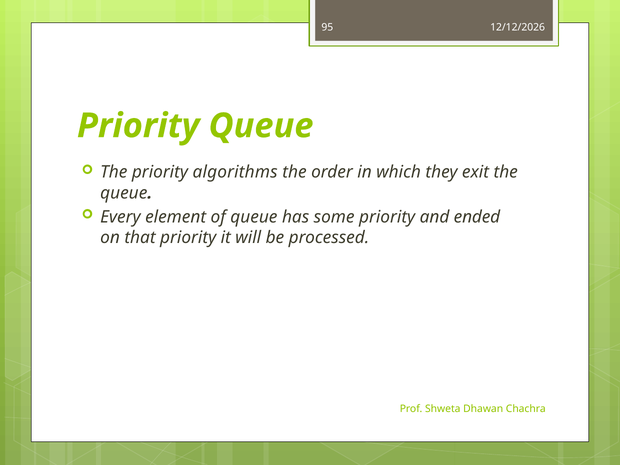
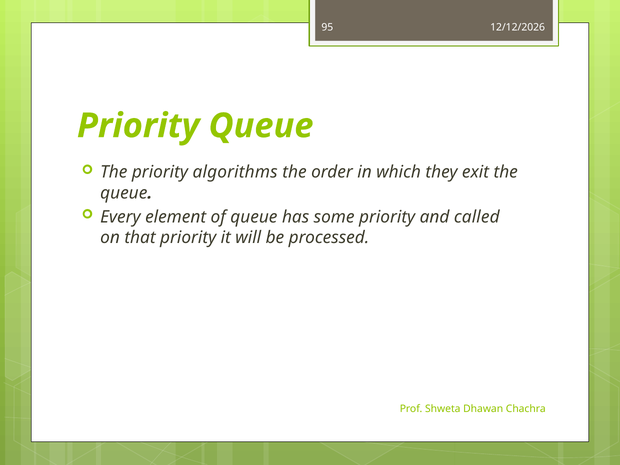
ended: ended -> called (477, 217)
